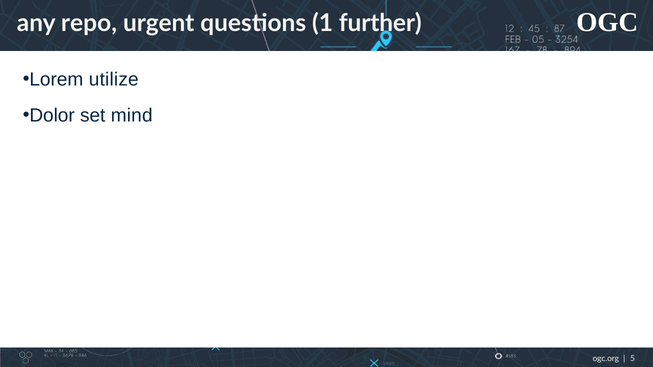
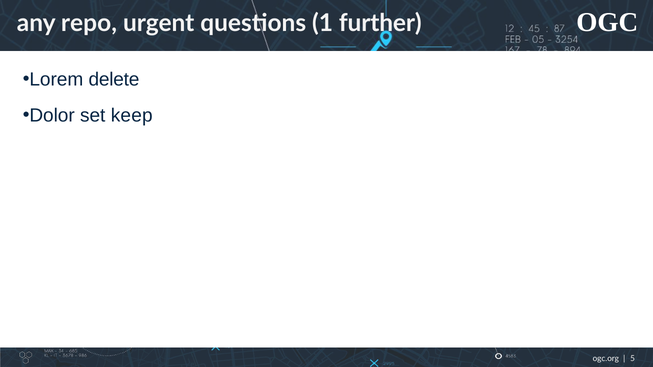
utilize: utilize -> delete (114, 80)
mind: mind -> keep (132, 116)
